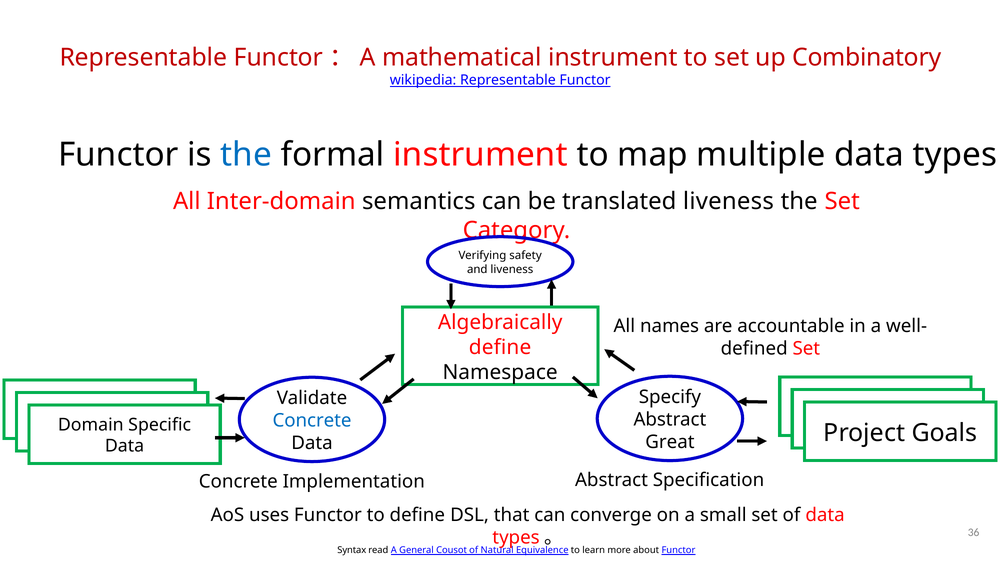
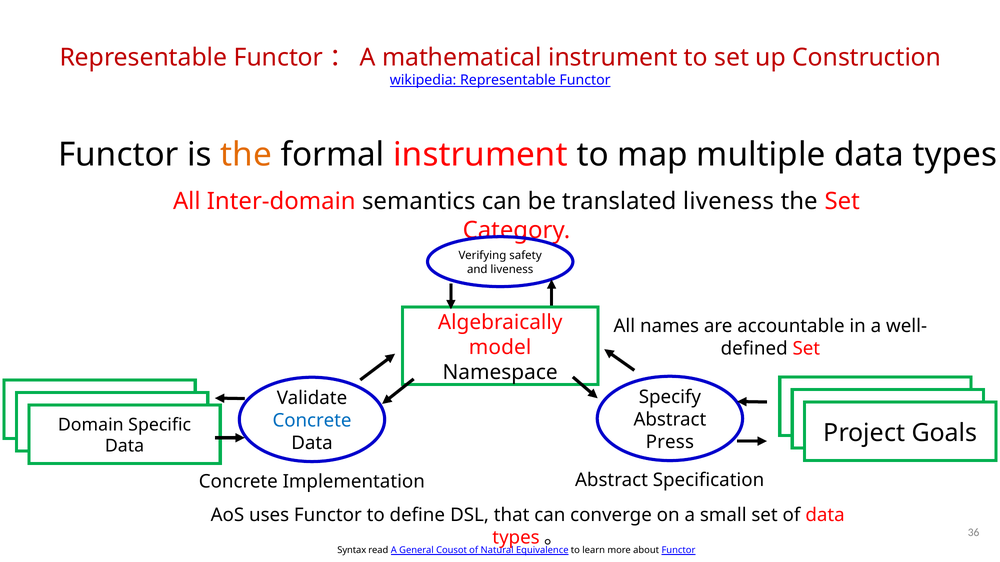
Combinatory: Combinatory -> Construction (867, 57)
the colour: blue -> orange (246, 155)
define: define -> model (500, 348)
Great: Great -> Press (670, 443)
